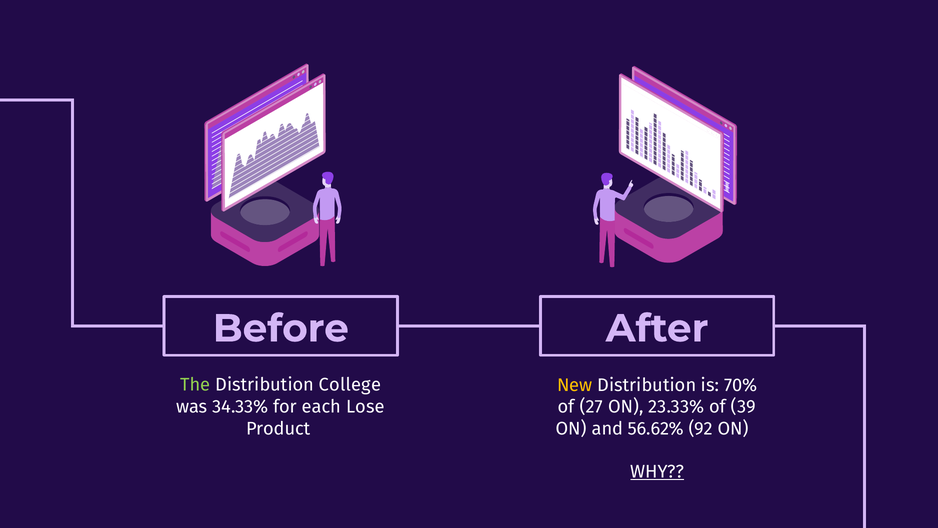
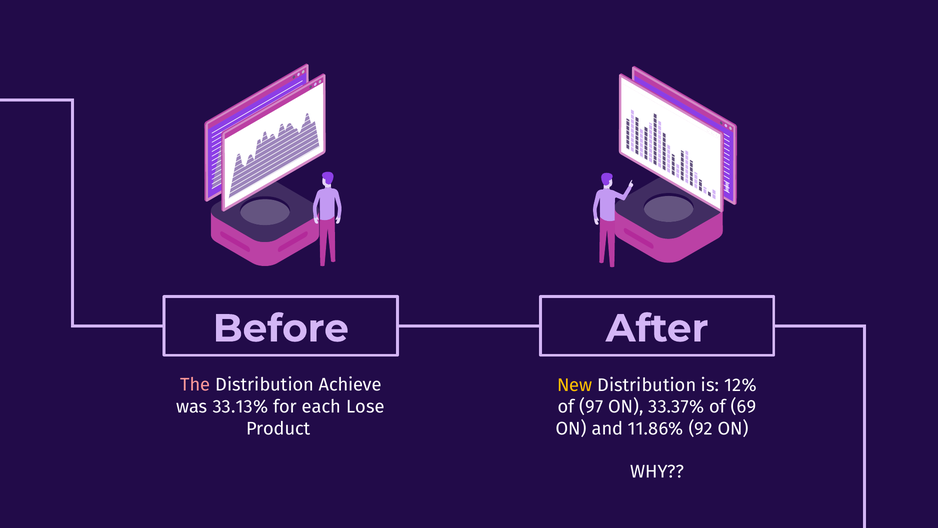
The colour: light green -> pink (195, 384)
College: College -> Achieve (350, 384)
70%: 70% -> 12% (741, 385)
34.33%: 34.33% -> 33.13% (240, 406)
27: 27 -> 97 (591, 407)
23.33%: 23.33% -> 33.37% (676, 407)
39: 39 -> 69 (744, 407)
56.62%: 56.62% -> 11.86% (656, 429)
WHY underline: present -> none (657, 471)
